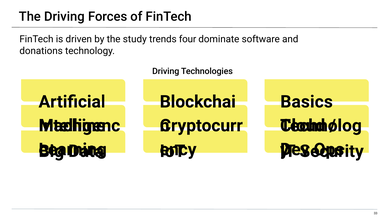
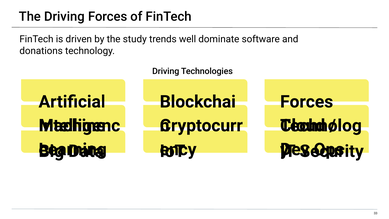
four: four -> well (188, 39)
Basics: Basics -> Forces (307, 102)
